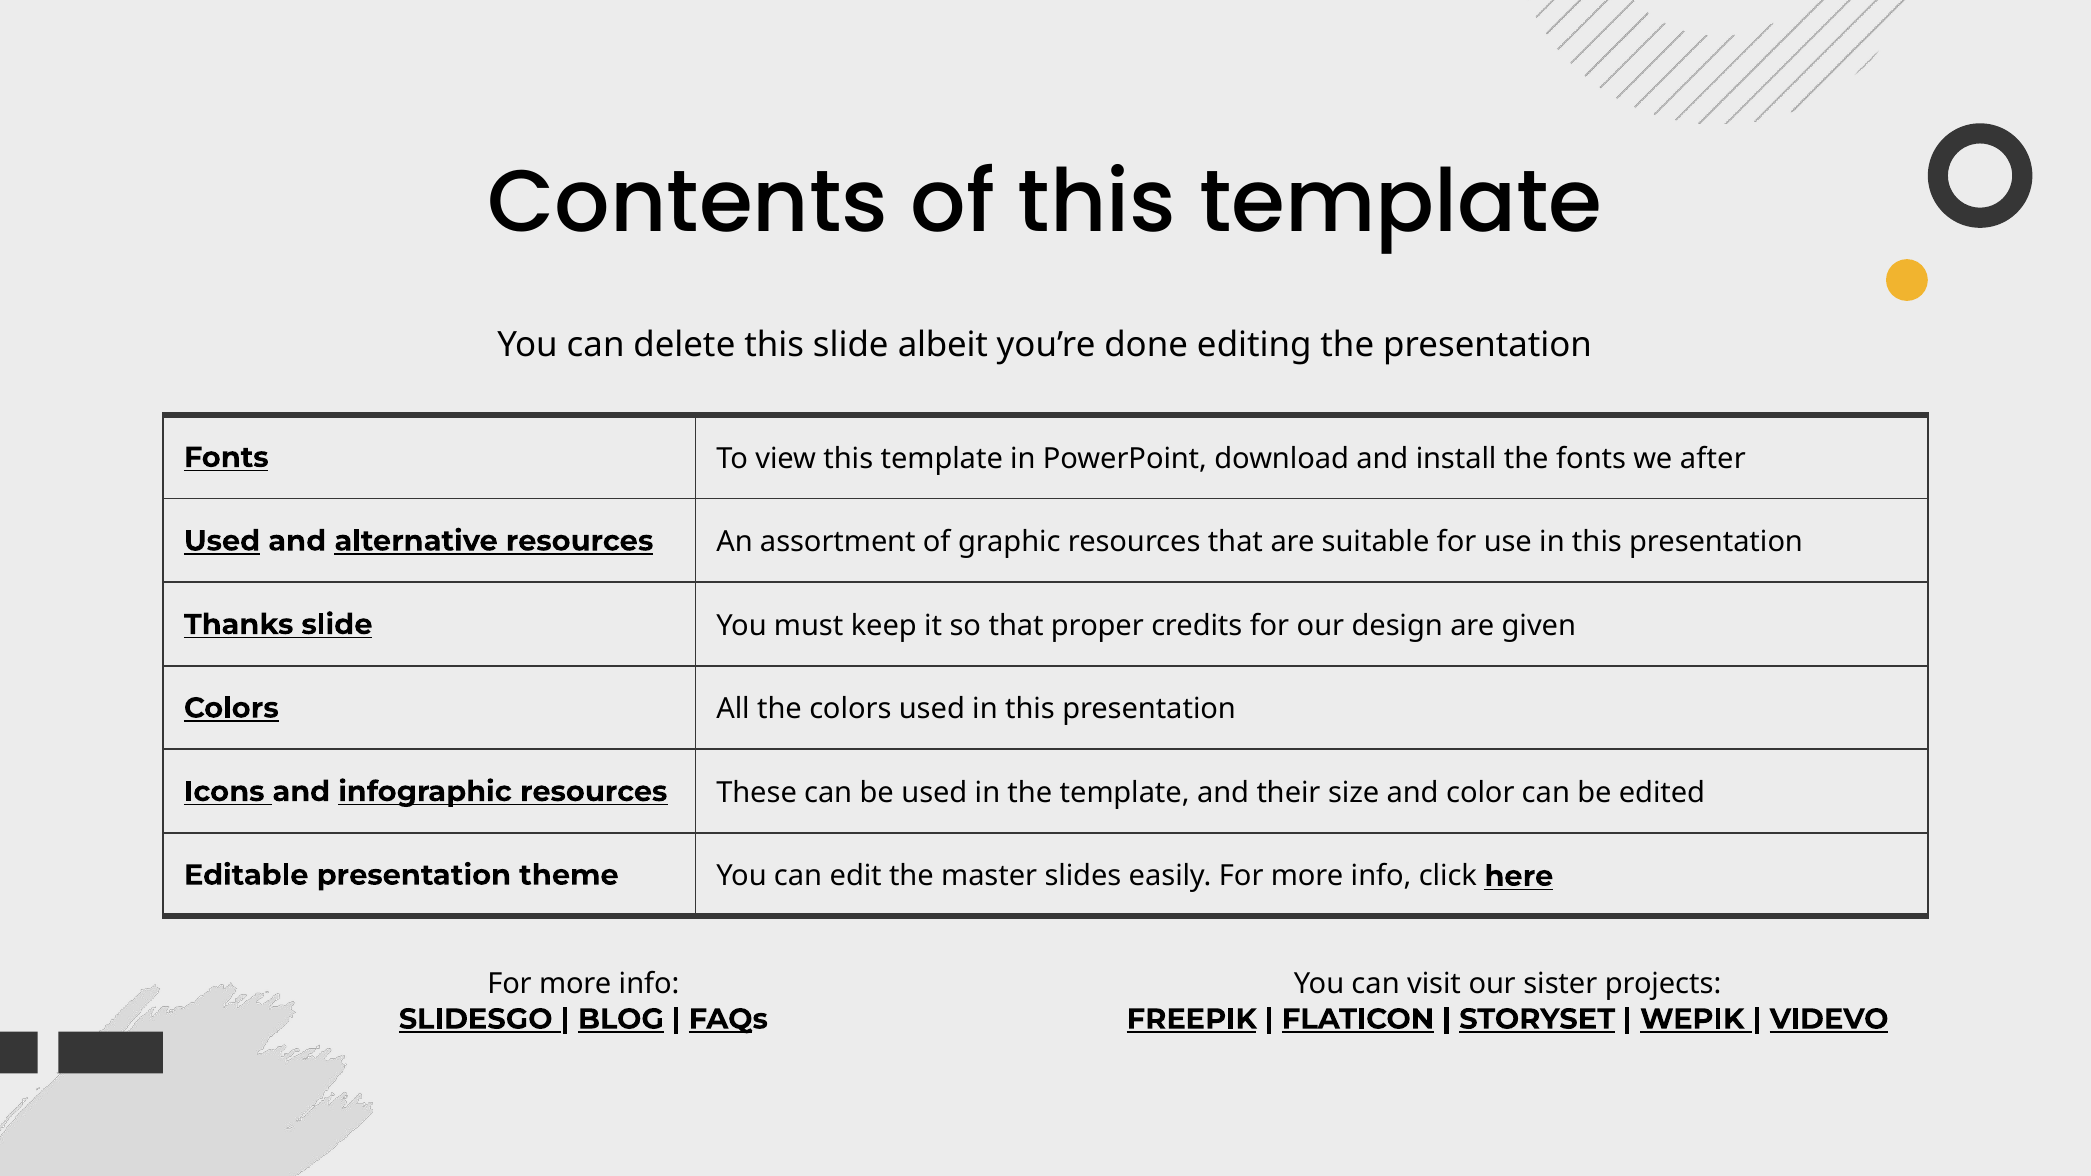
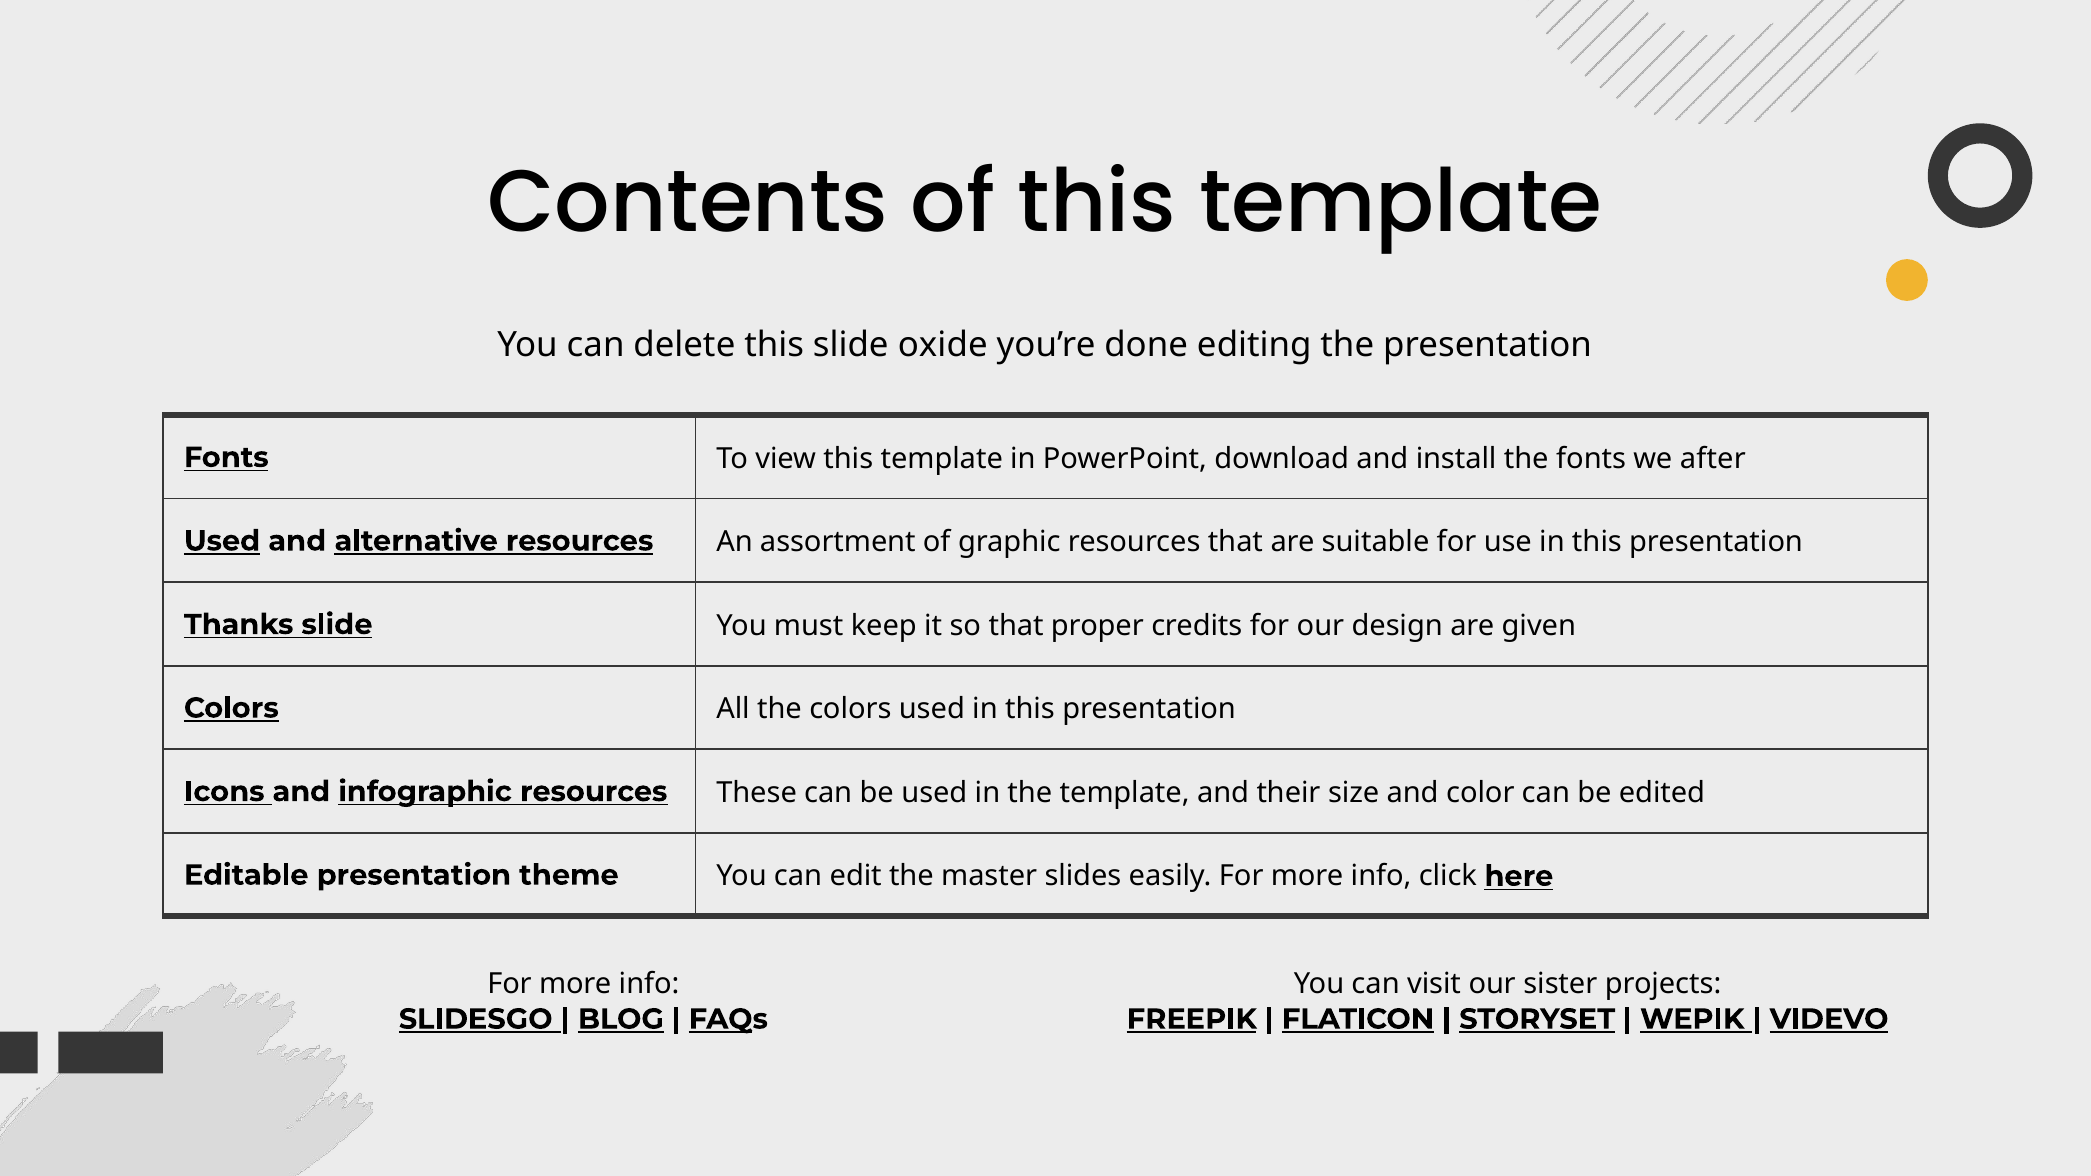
albeit: albeit -> oxide (943, 345)
